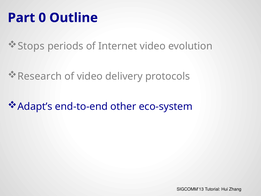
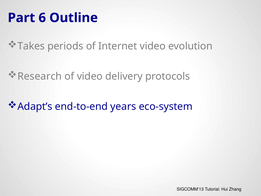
0: 0 -> 6 (42, 18)
Stops: Stops -> Takes (31, 46)
other: other -> years (123, 107)
